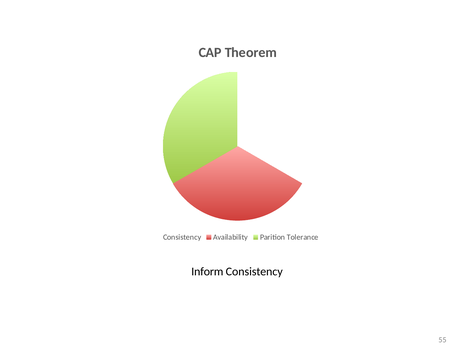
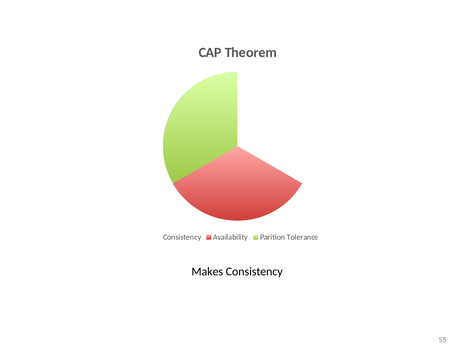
Inform: Inform -> Makes (207, 272)
